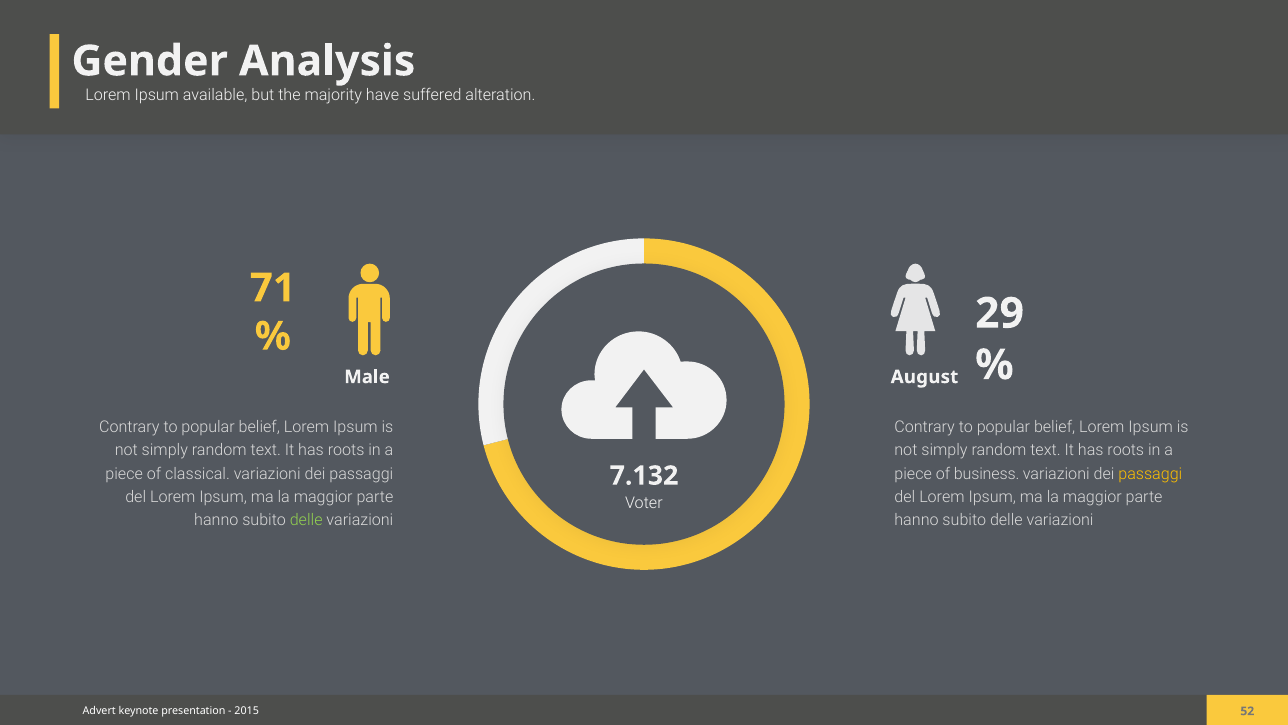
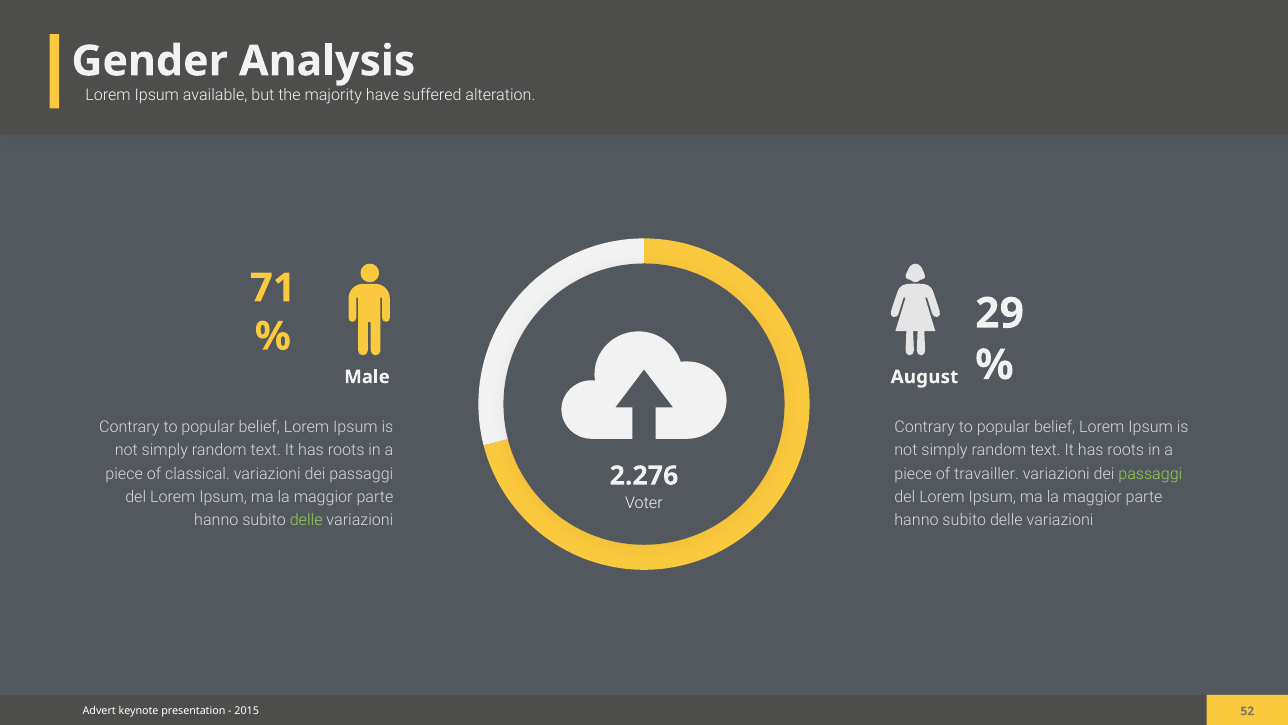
business: business -> travailler (986, 473)
passaggi colour: yellow -> light green (1150, 473)
7.132: 7.132 -> 2.276 (644, 475)
